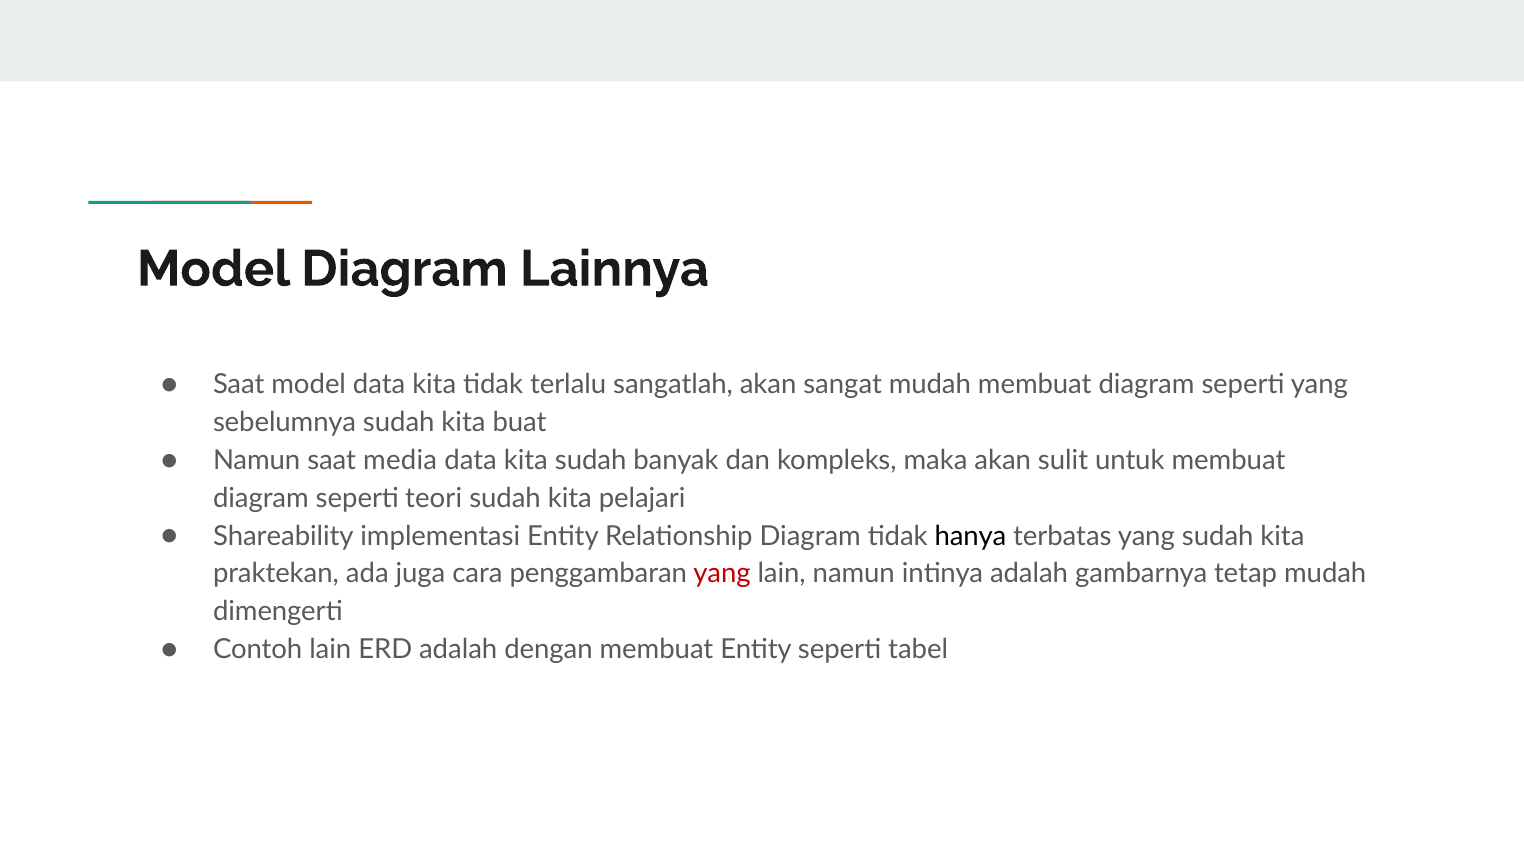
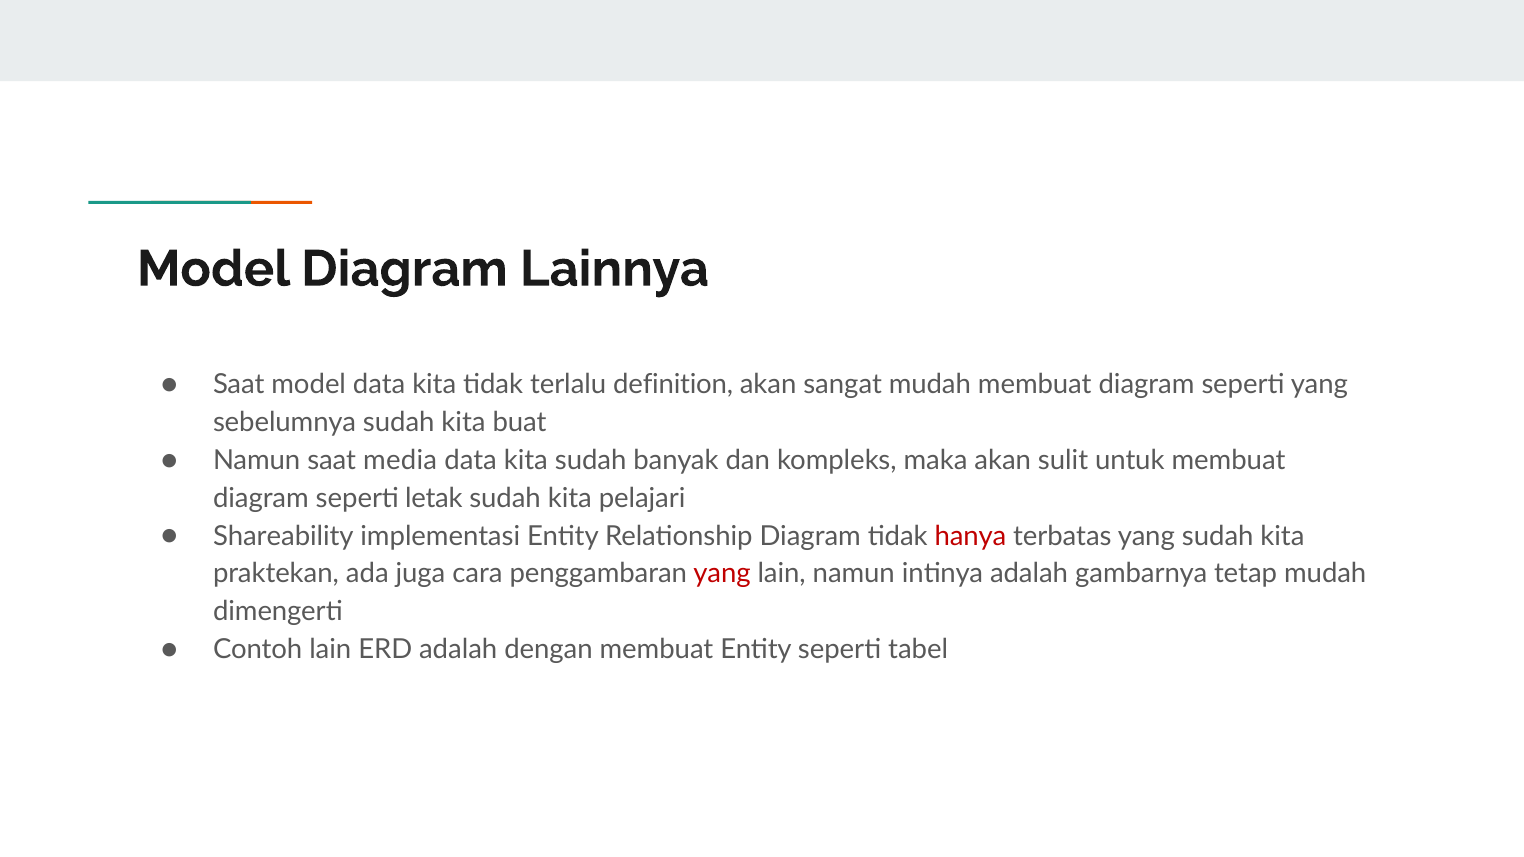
sangatlah: sangatlah -> definition (673, 385)
teori: teori -> letak (434, 498)
hanya colour: black -> red (970, 536)
